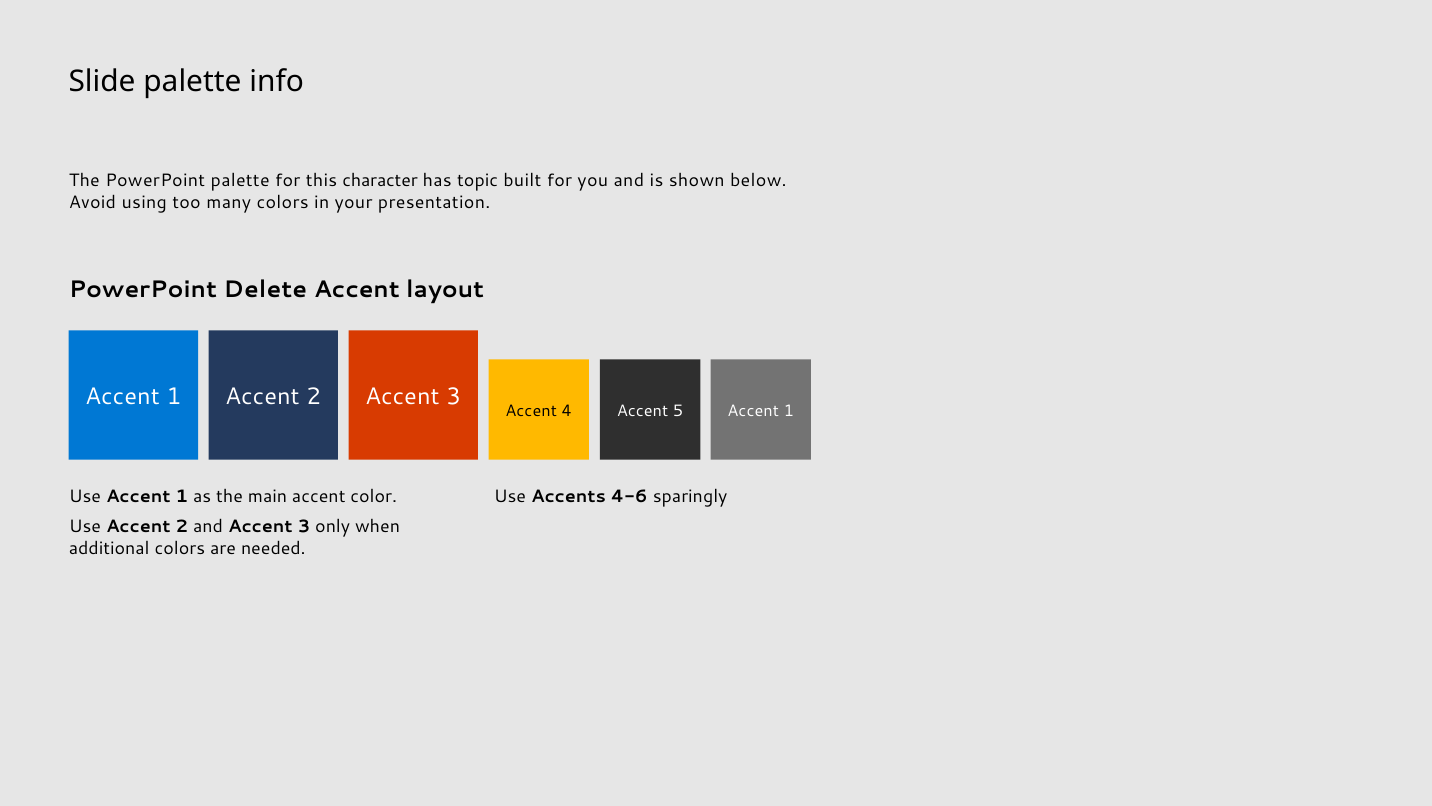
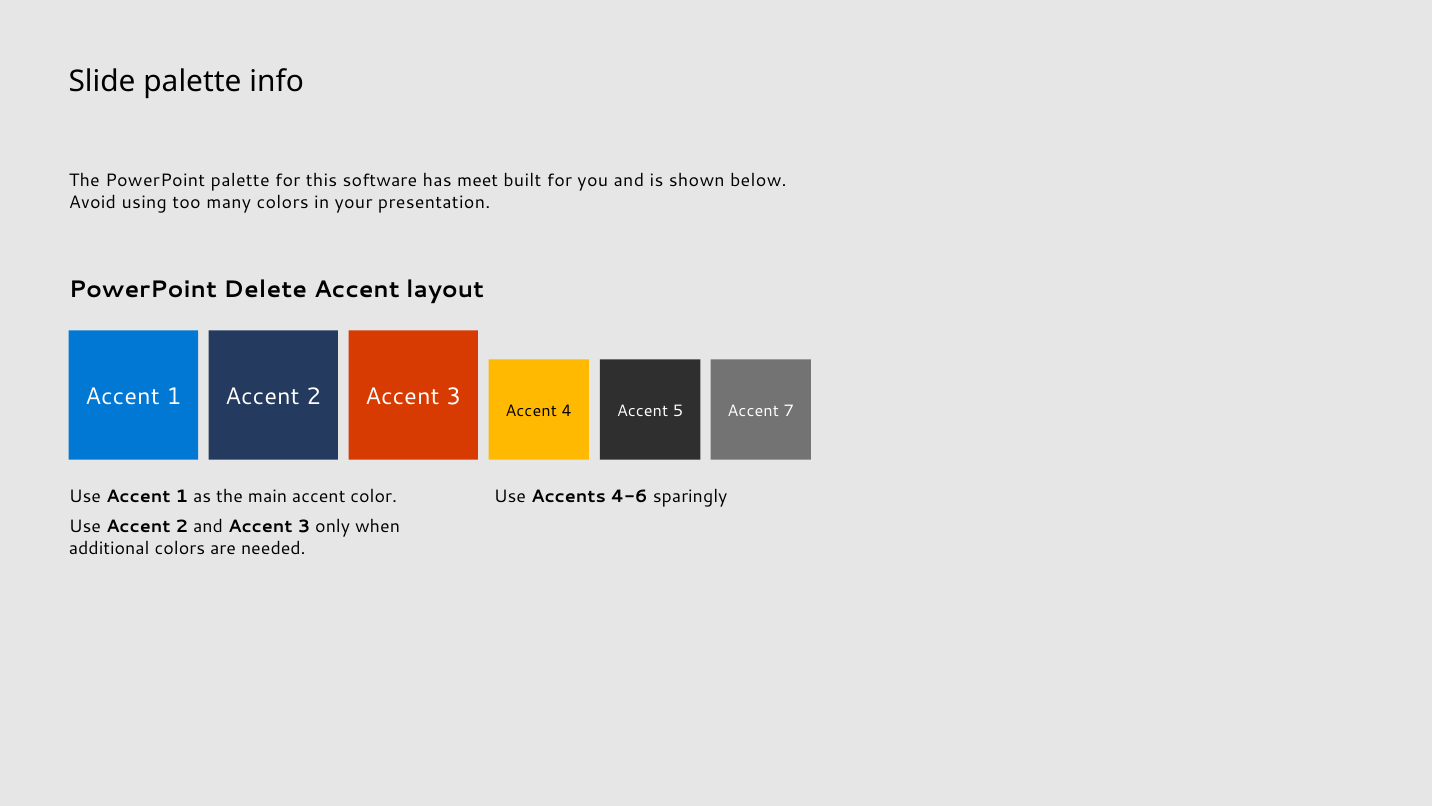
character: character -> software (380, 181)
topic: topic -> meet (478, 181)
5 Accent 1: 1 -> 7 (789, 410)
